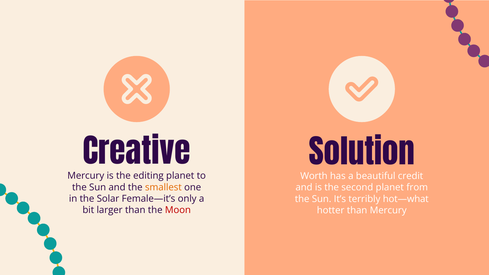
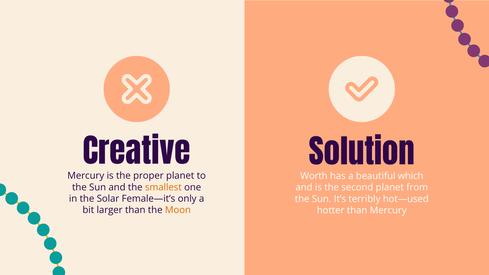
editing: editing -> proper (148, 176)
credit: credit -> which (411, 176)
hot—what: hot—what -> hot—used (406, 199)
Moon colour: red -> orange (178, 210)
